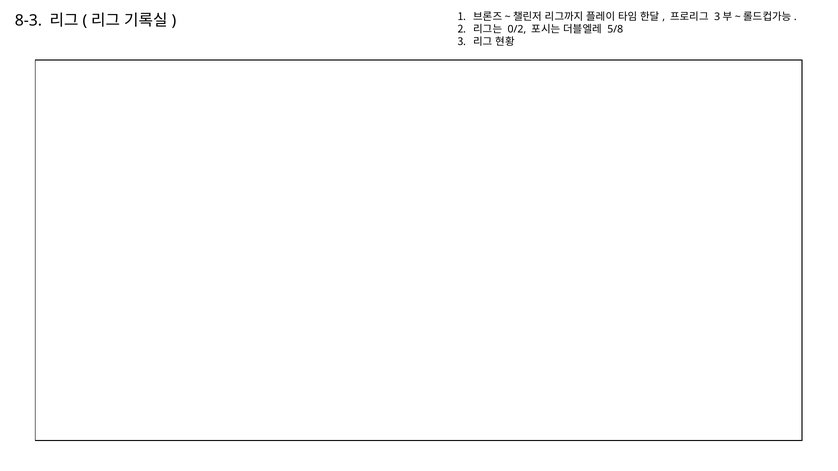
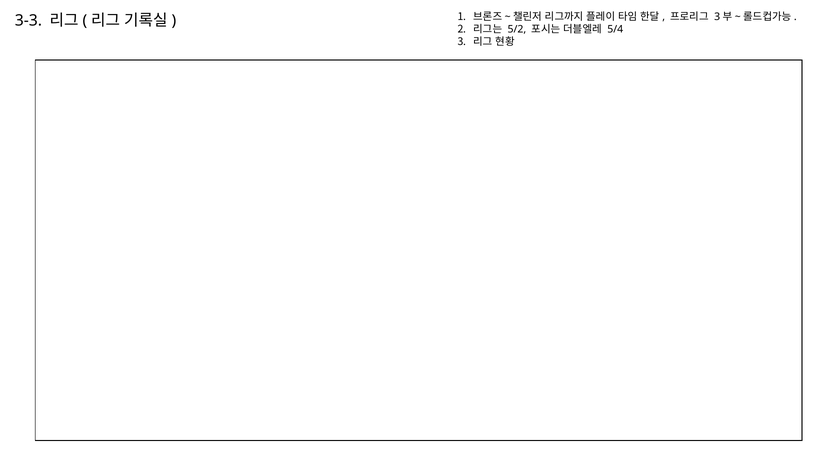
8-3: 8-3 -> 3-3 (28, 20)
0/2: 0/2 -> 5/2 (517, 29)
5/8: 5/8 -> 5/4 (615, 29)
